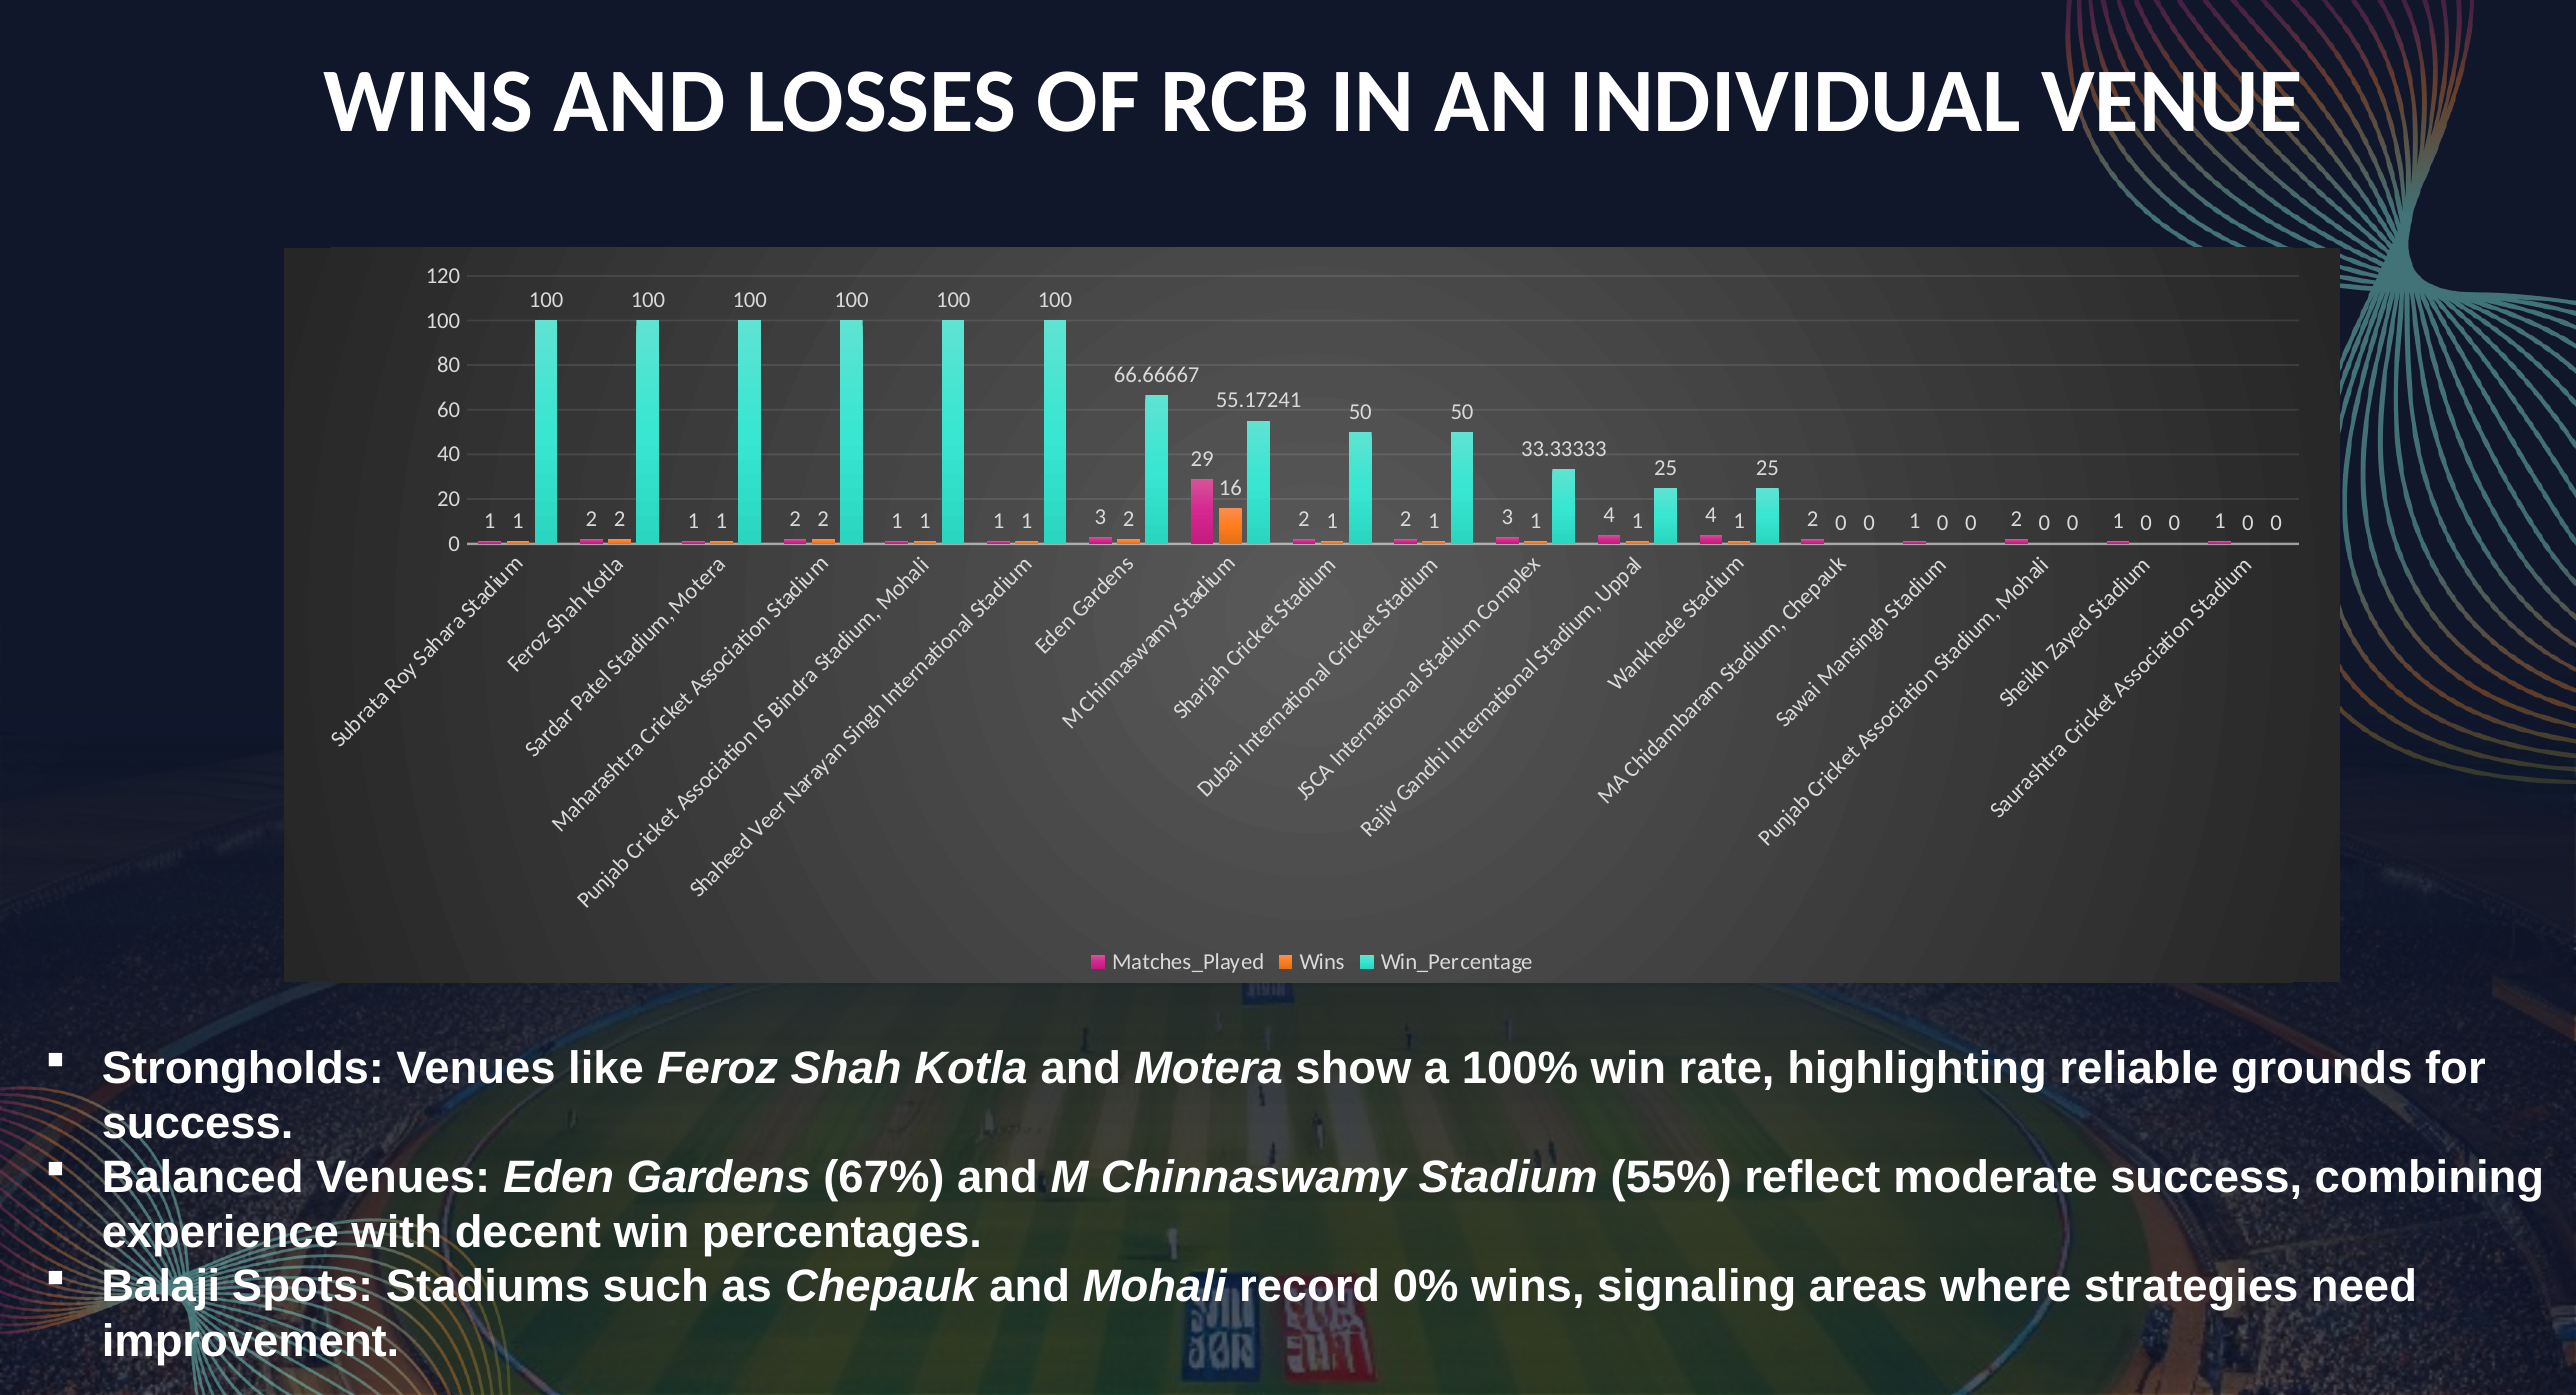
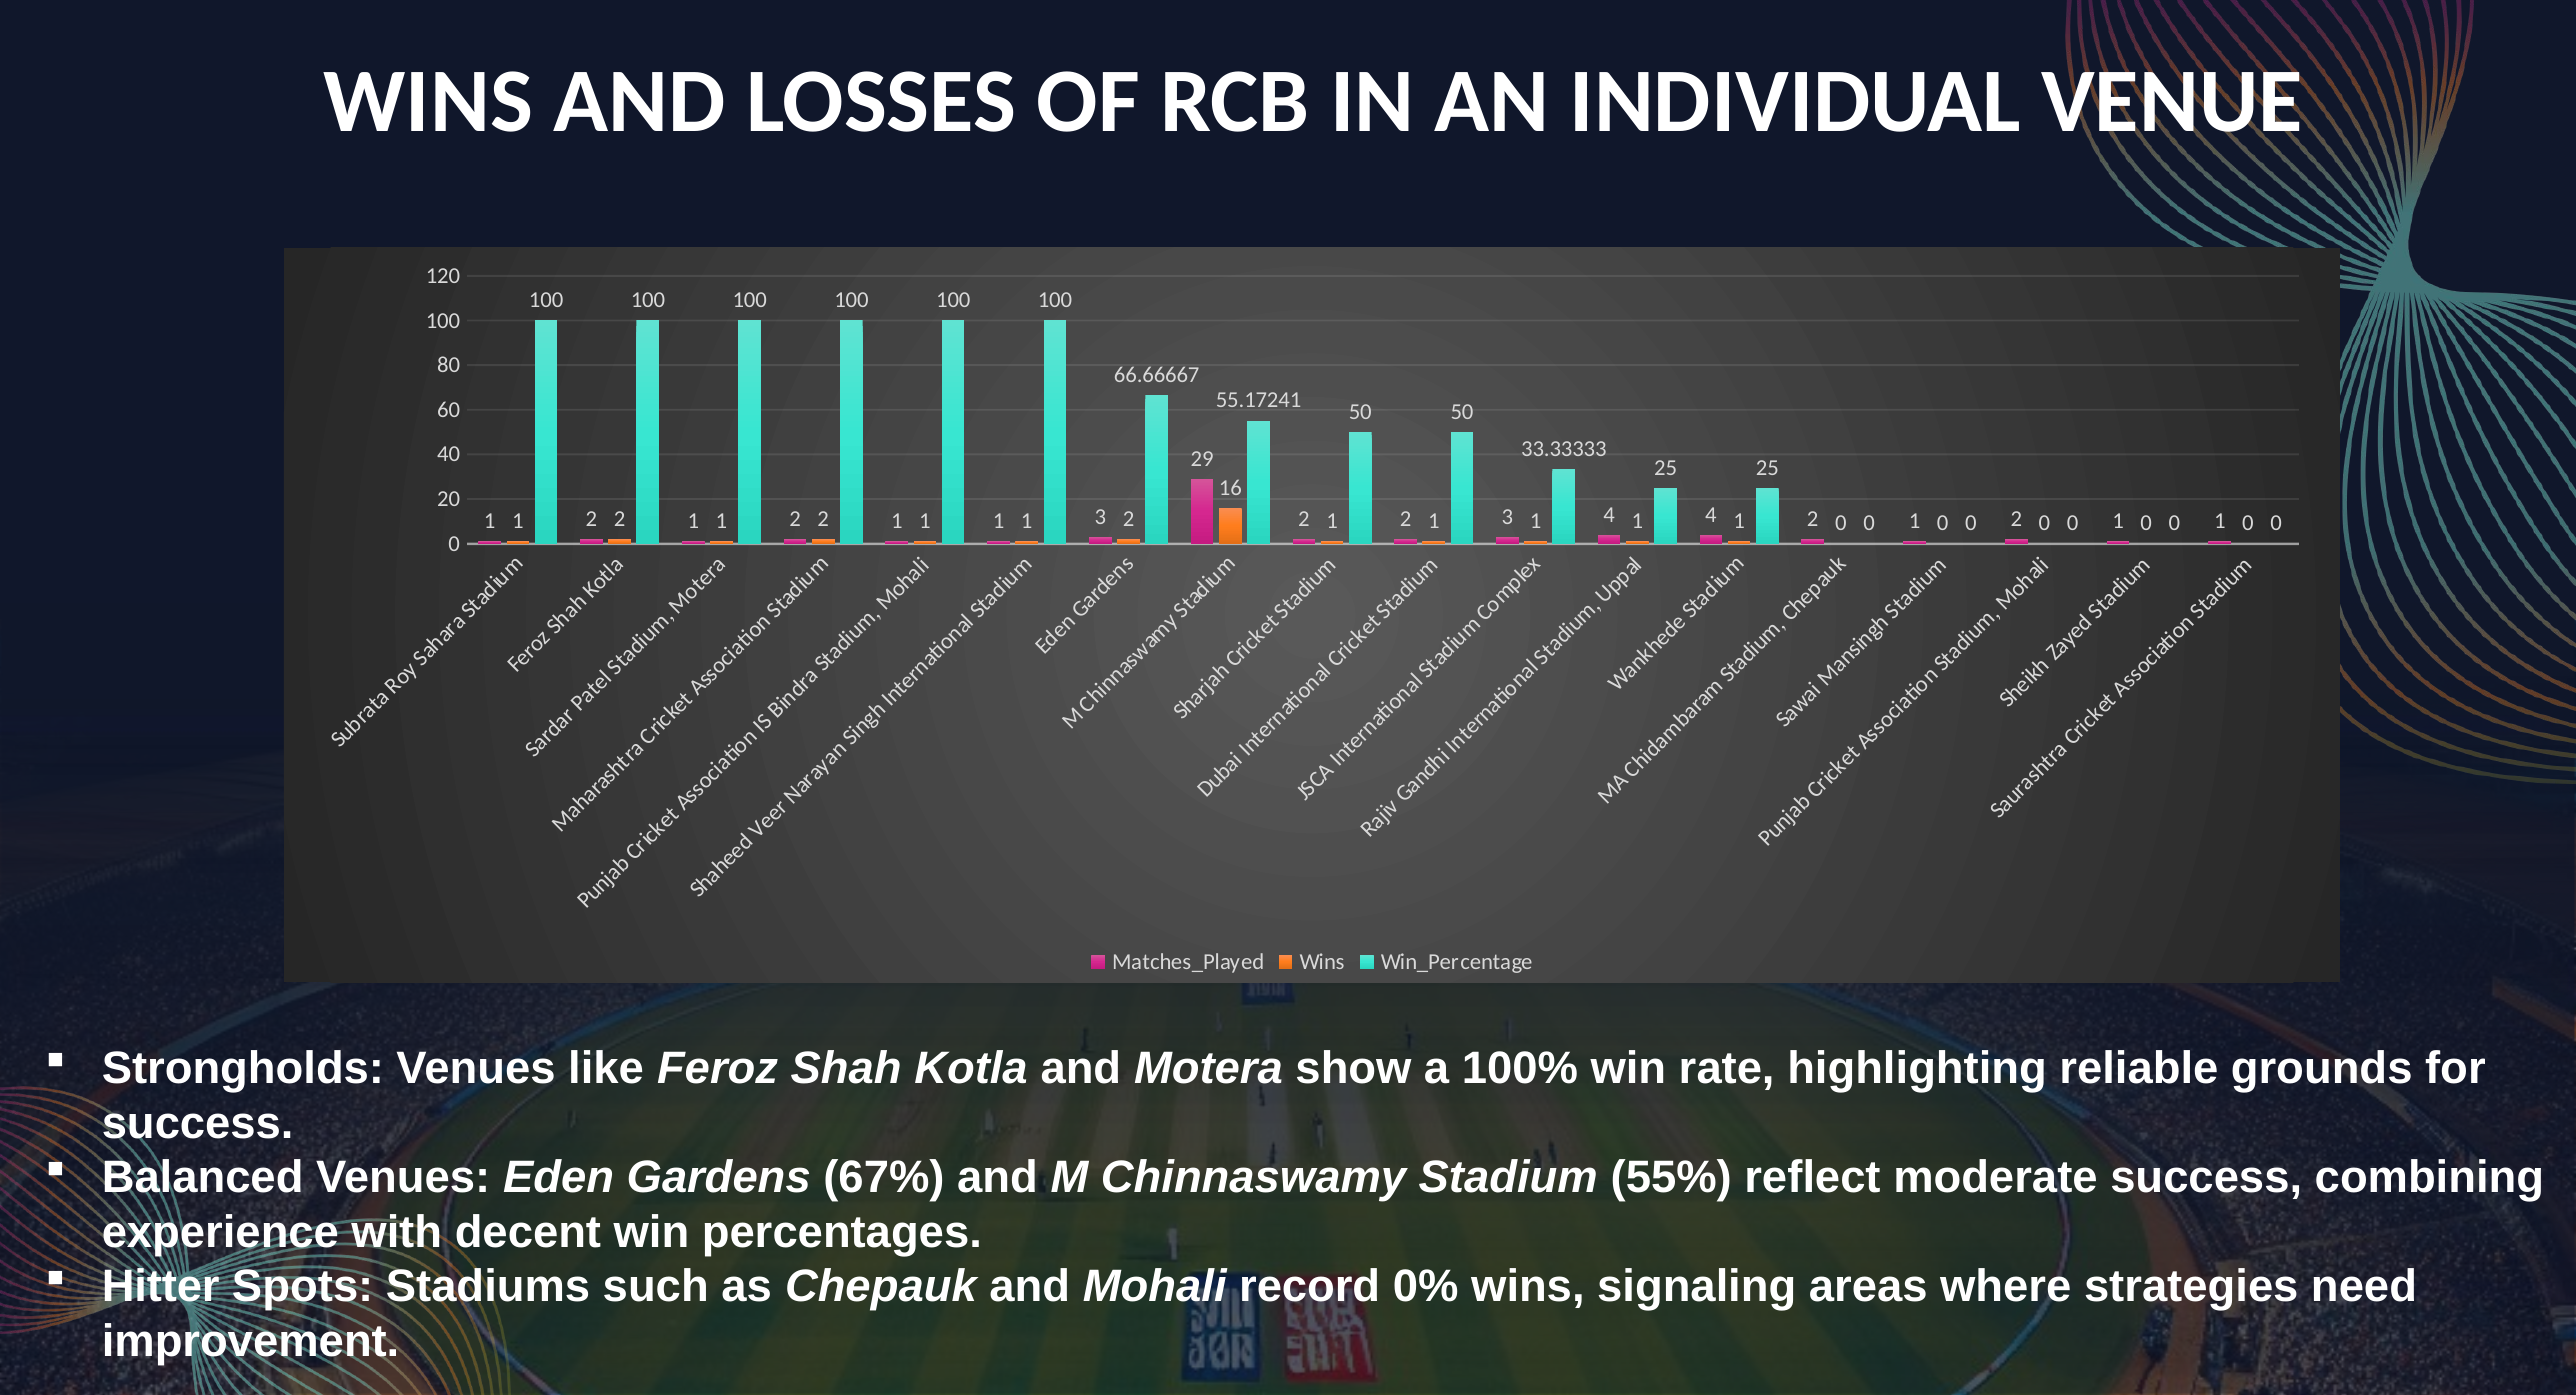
Balaji: Balaji -> Hitter (161, 1287)
